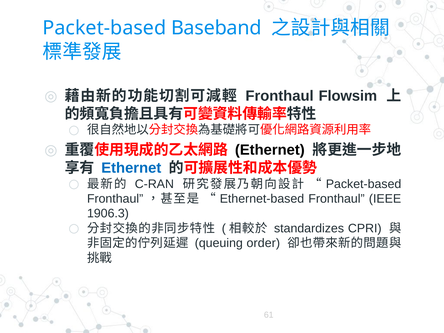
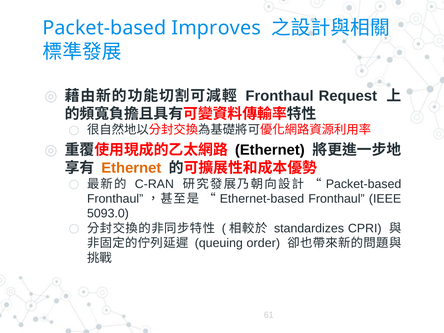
Baseband: Baseband -> Improves (216, 28)
Flowsim: Flowsim -> Request (348, 96)
Ethernet colour: blue -> orange (131, 168)
1906.3: 1906.3 -> 5093.0 (108, 214)
